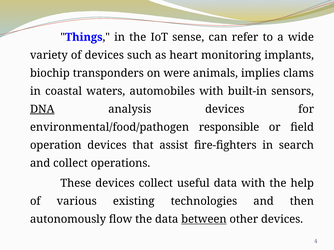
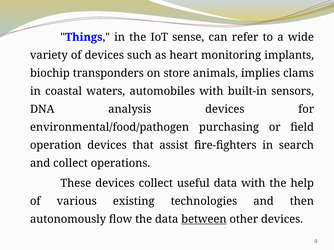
were: were -> store (177, 73)
DNA underline: present -> none (42, 109)
responsible: responsible -> purchasing (229, 127)
